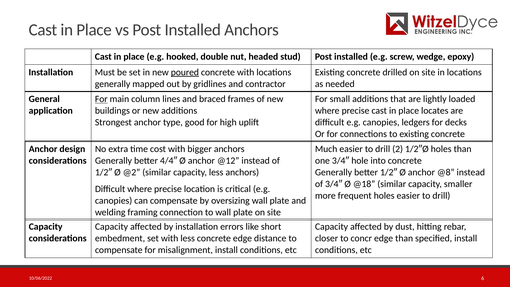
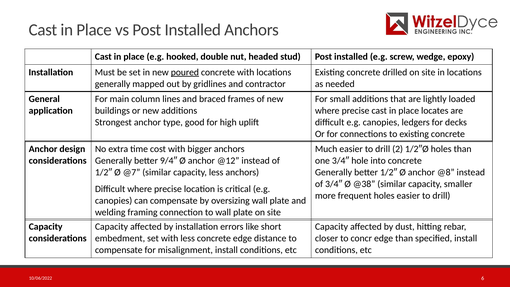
For underline: present -> none (101, 99)
4/4″: 4/4″ -> 9/4″ (169, 160)
@2: @2 -> @7 (132, 172)
@18: @18 -> @38 (364, 184)
